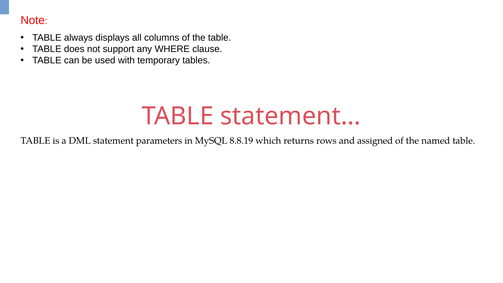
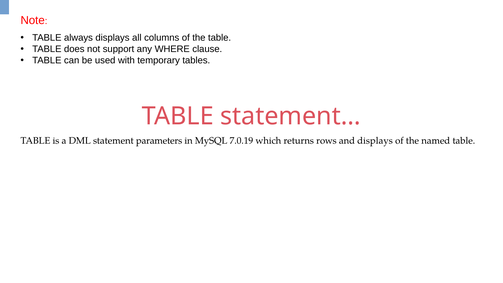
8.8.19: 8.8.19 -> 7.0.19 (241, 141)
and assigned: assigned -> displays (375, 141)
